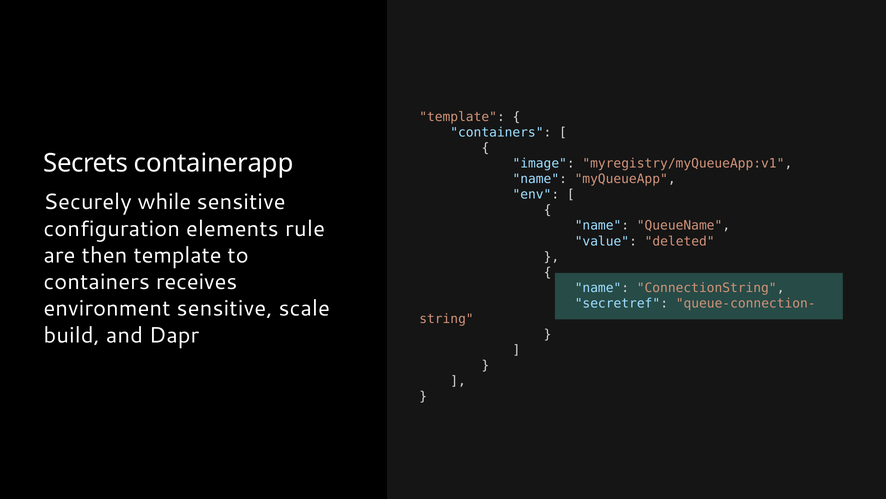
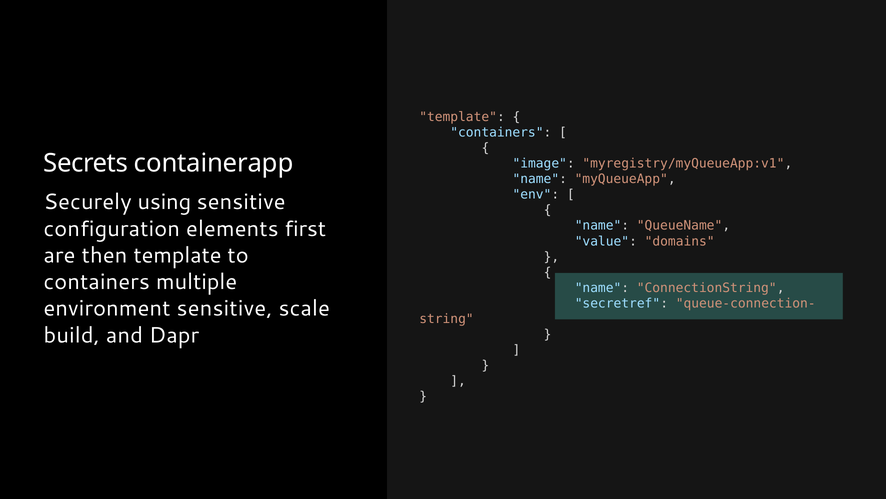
while: while -> using (164, 202)
rule: rule -> first (305, 228)
deleted: deleted -> domains (680, 241)
receives: receives -> multiple (197, 282)
